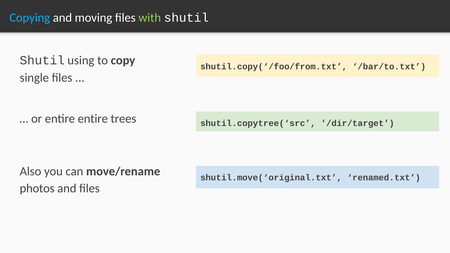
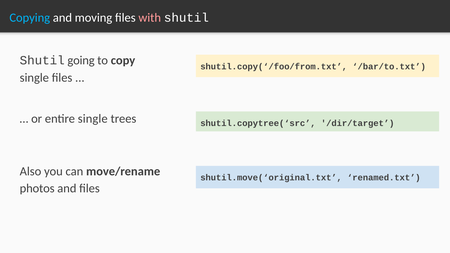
with colour: light green -> pink (150, 18)
using: using -> going (81, 61)
entire entire: entire -> single (93, 119)
